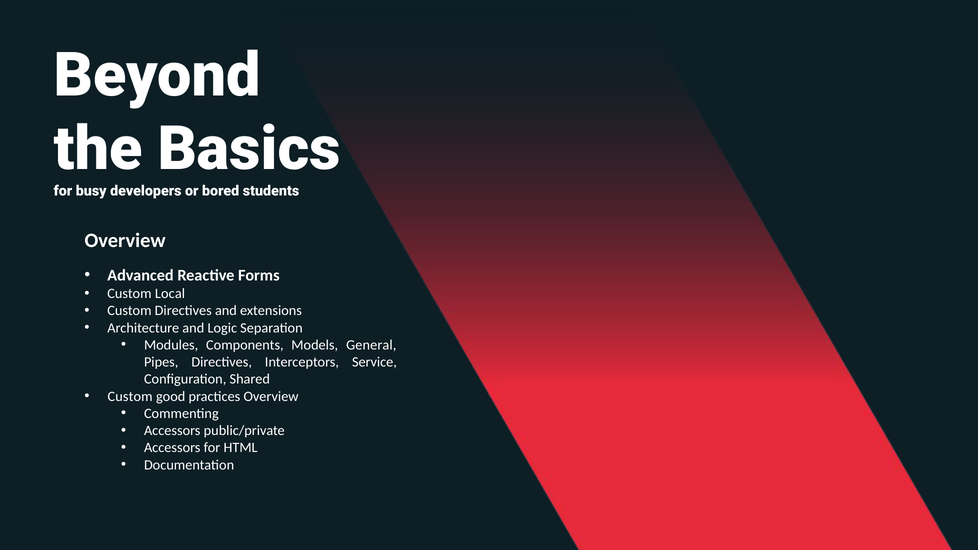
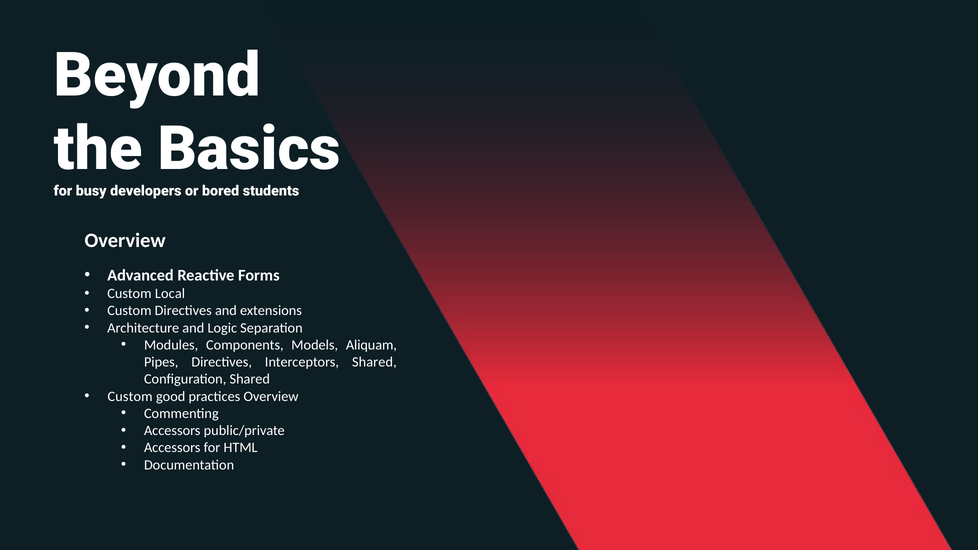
General: General -> Aliquam (371, 345)
Interceptors Service: Service -> Shared (374, 362)
